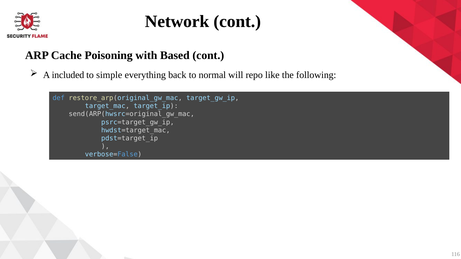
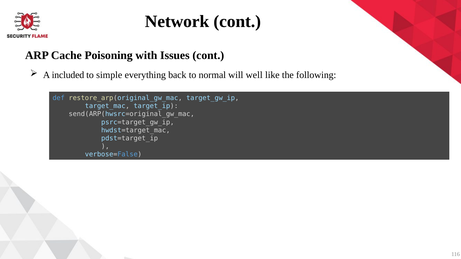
Based: Based -> Issues (175, 55)
repo: repo -> well (254, 75)
